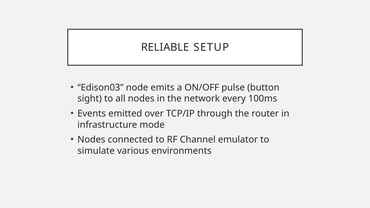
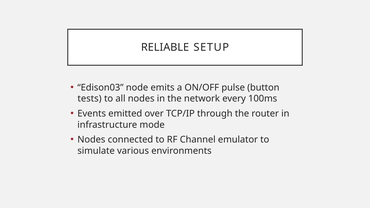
sight: sight -> tests (90, 99)
